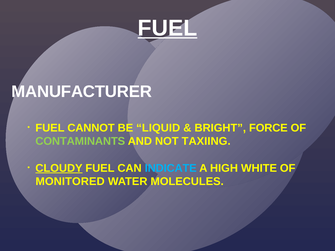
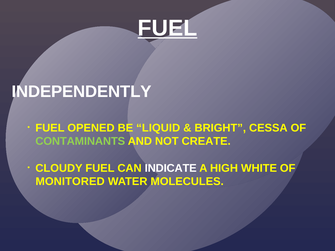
MANUFACTURER: MANUFACTURER -> INDEPENDENTLY (82, 92)
CANNOT: CANNOT -> OPENED (91, 128)
FORCE: FORCE -> CESSA (268, 128)
TAXIING: TAXIING -> CREATE (206, 141)
CLOUDY underline: present -> none (59, 168)
INDICATE colour: light blue -> white (171, 168)
